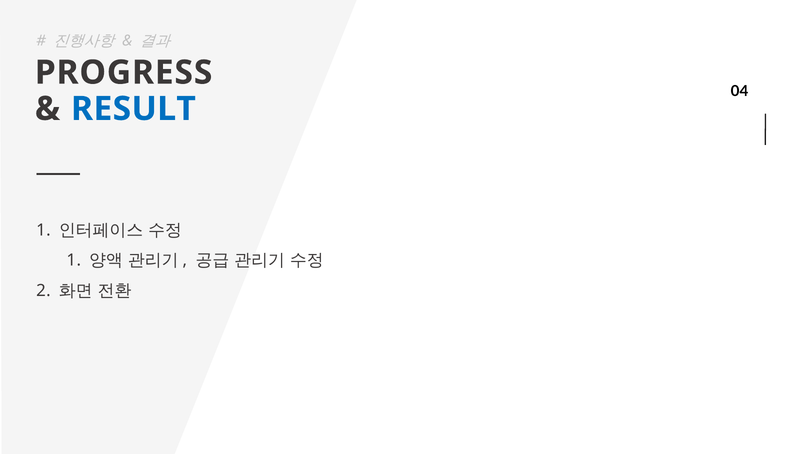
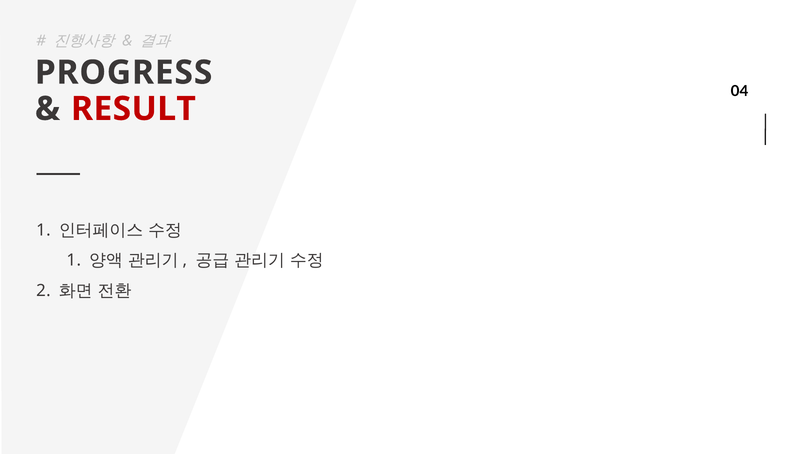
RESULT colour: blue -> red (133, 109)
